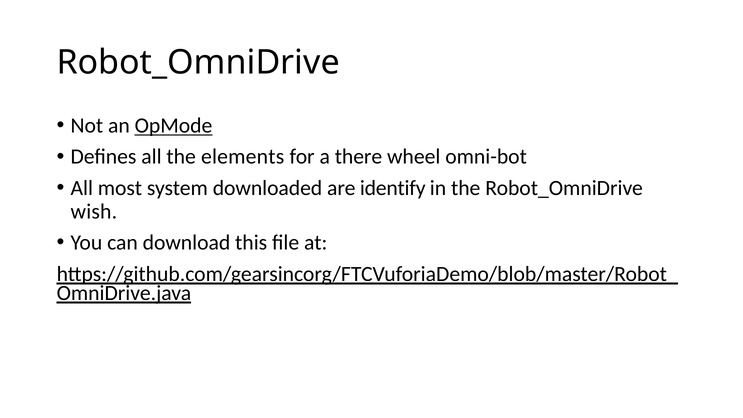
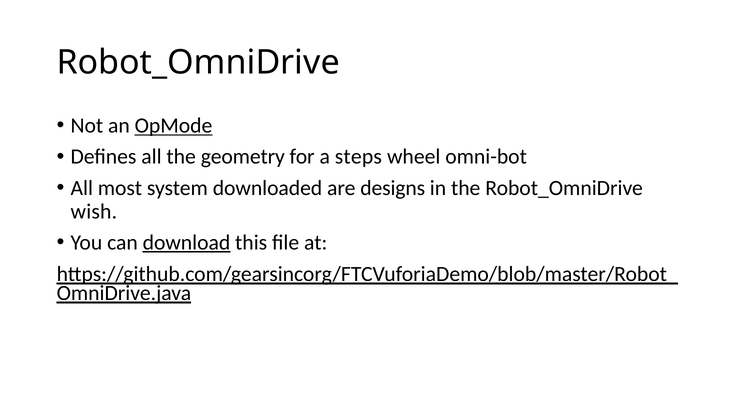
elements: elements -> geometry (243, 157)
there: there -> steps (358, 157)
identify: identify -> designs (393, 188)
download underline: none -> present (186, 242)
